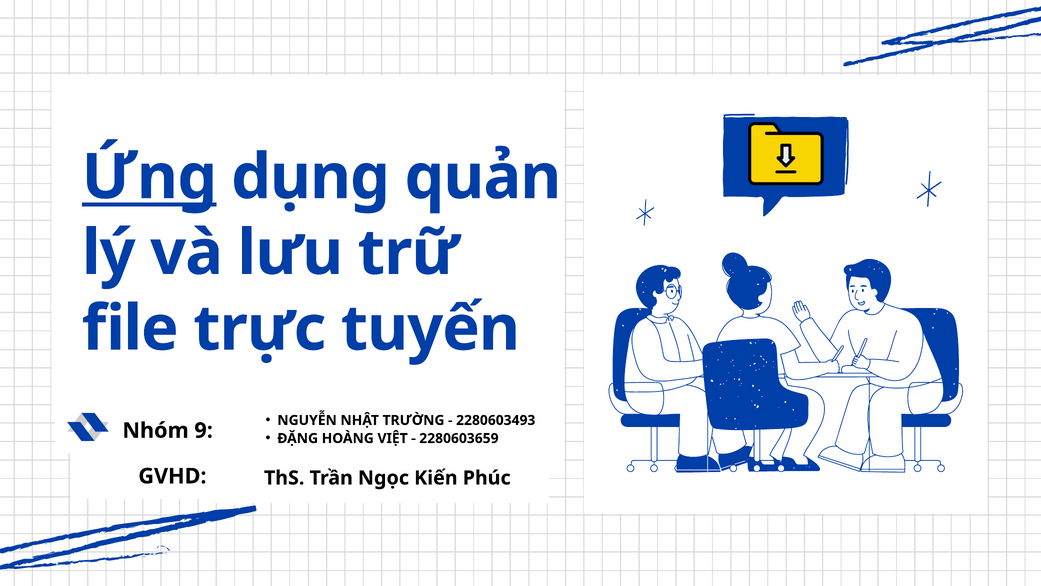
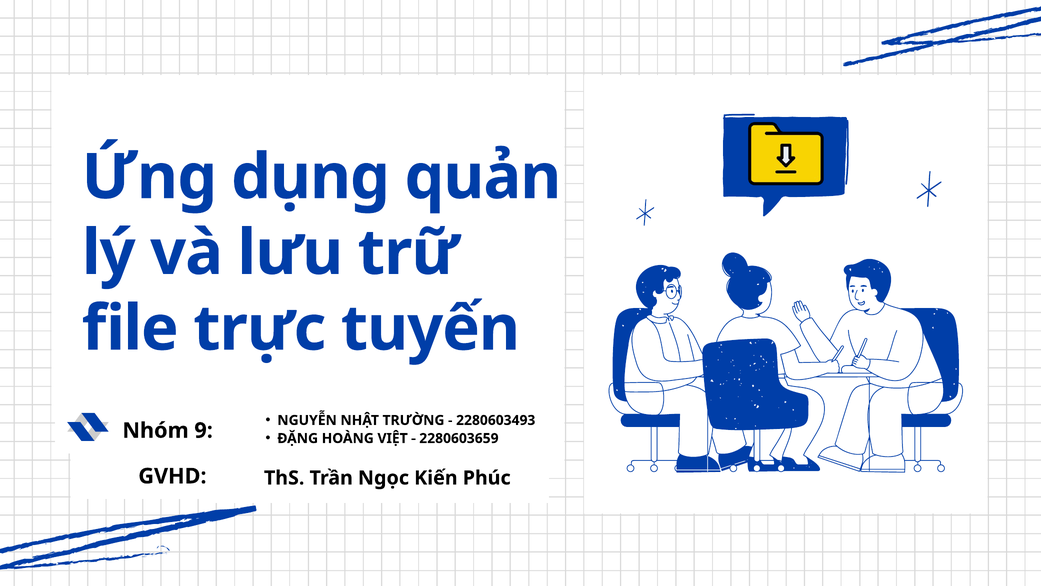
Ứng underline: present -> none (149, 177)
